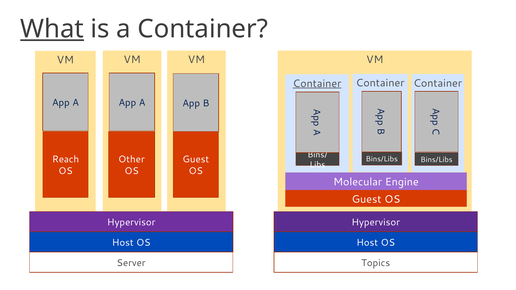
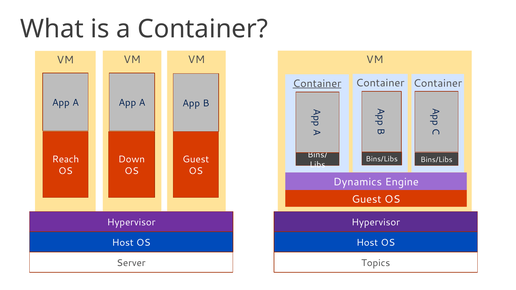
What underline: present -> none (52, 29)
Other: Other -> Down (132, 159)
Molecular: Molecular -> Dynamics (358, 182)
